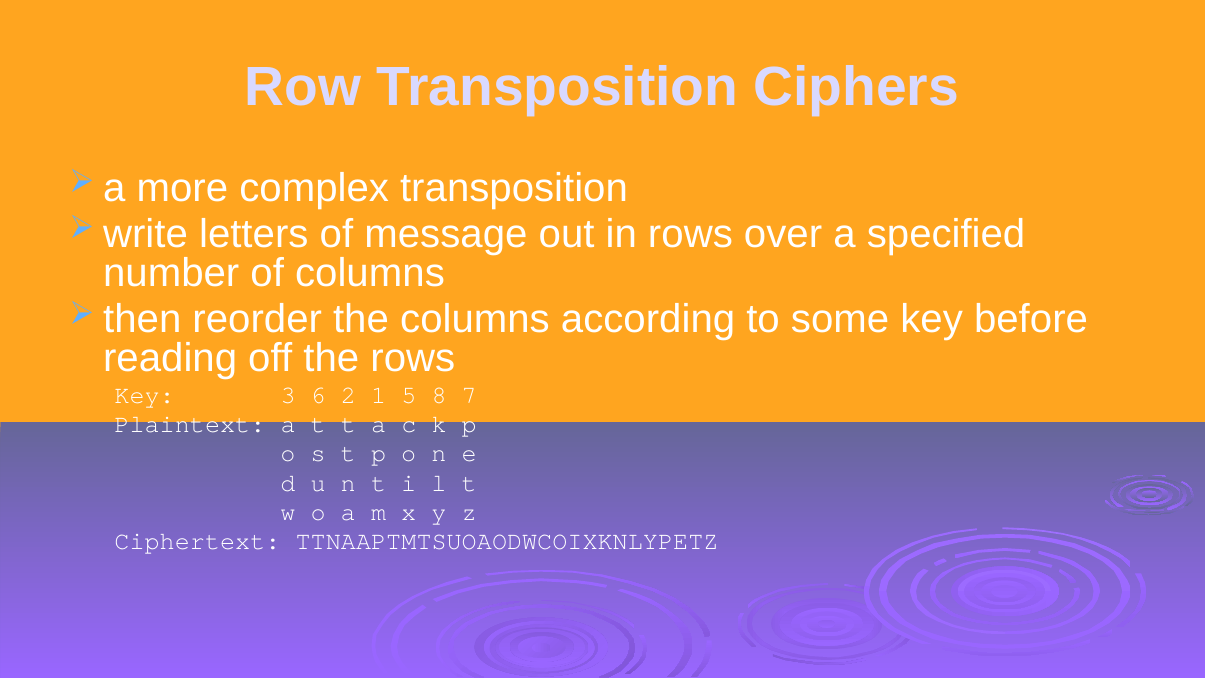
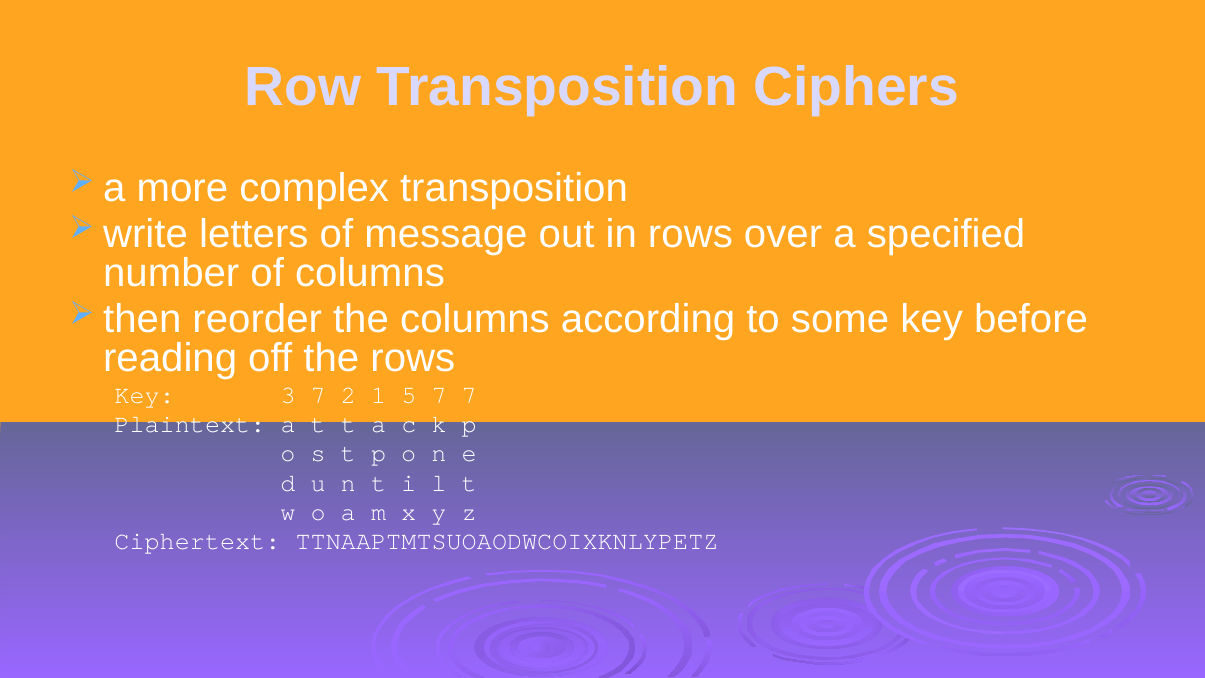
3 6: 6 -> 7 (318, 395)
5 8: 8 -> 7 (439, 395)
